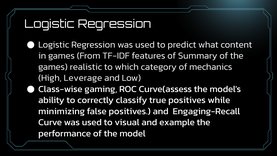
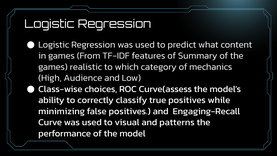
Leverage: Leverage -> Audience (83, 78)
gaming: gaming -> choices (101, 89)
example: example -> patterns (177, 122)
